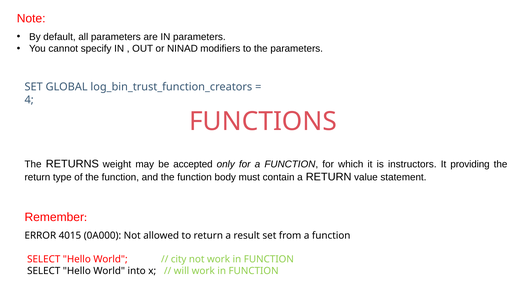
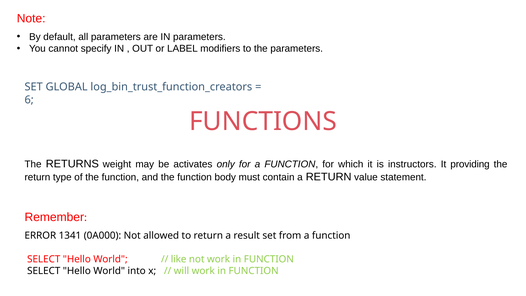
NINAD: NINAD -> LABEL (182, 49)
4: 4 -> 6 (29, 100)
accepted: accepted -> activates (193, 164)
4015: 4015 -> 1341 (70, 235)
city: city -> like (179, 259)
